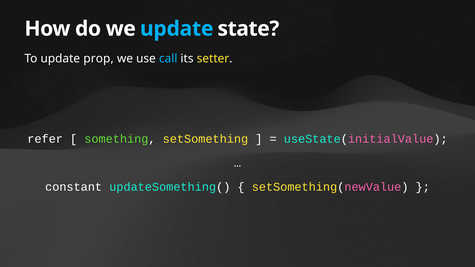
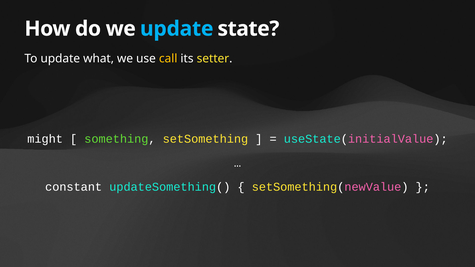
prop: prop -> what (99, 59)
call colour: light blue -> yellow (168, 59)
refer: refer -> might (45, 139)
